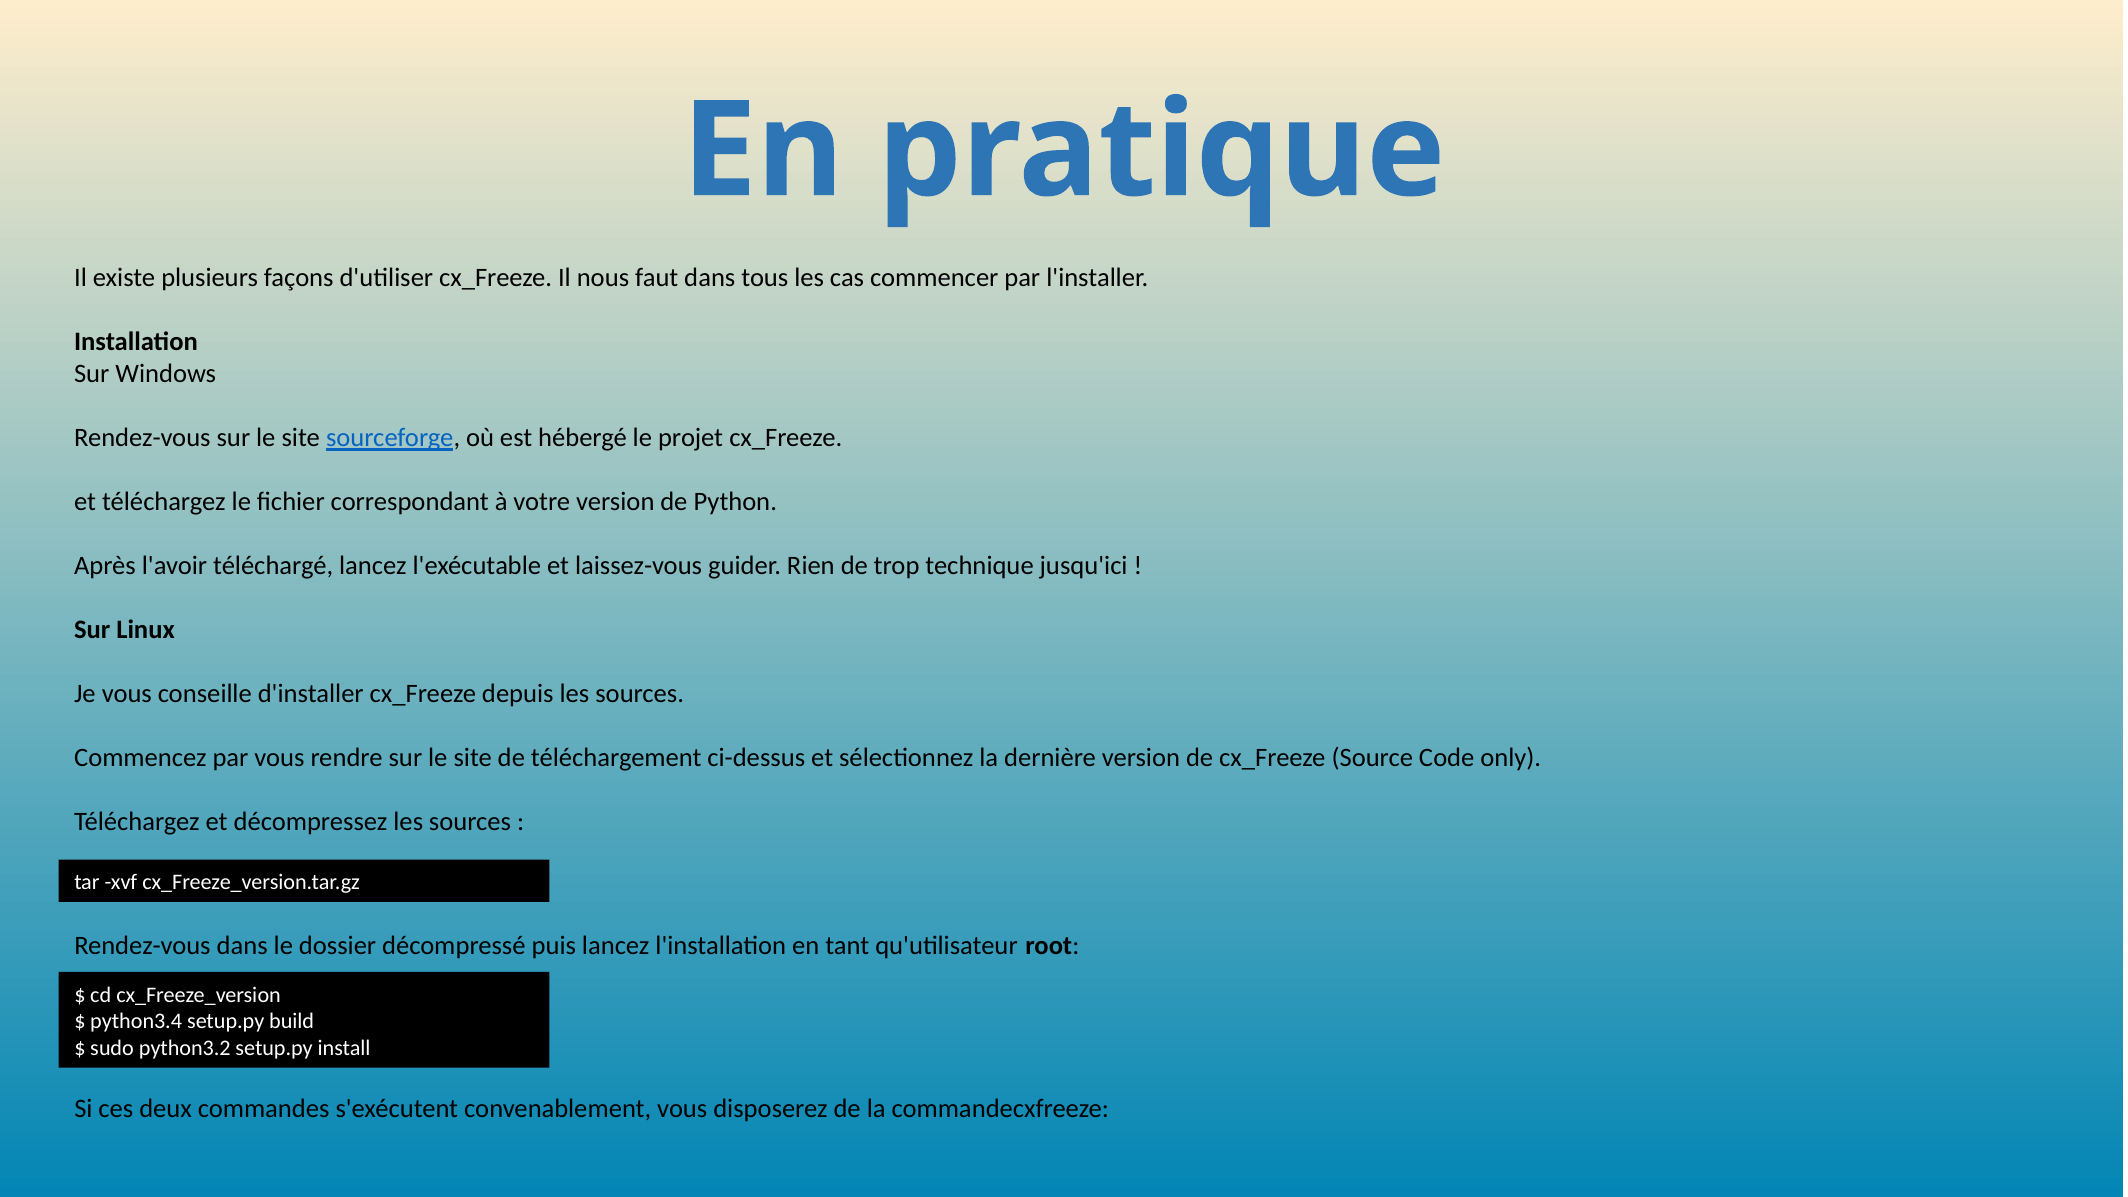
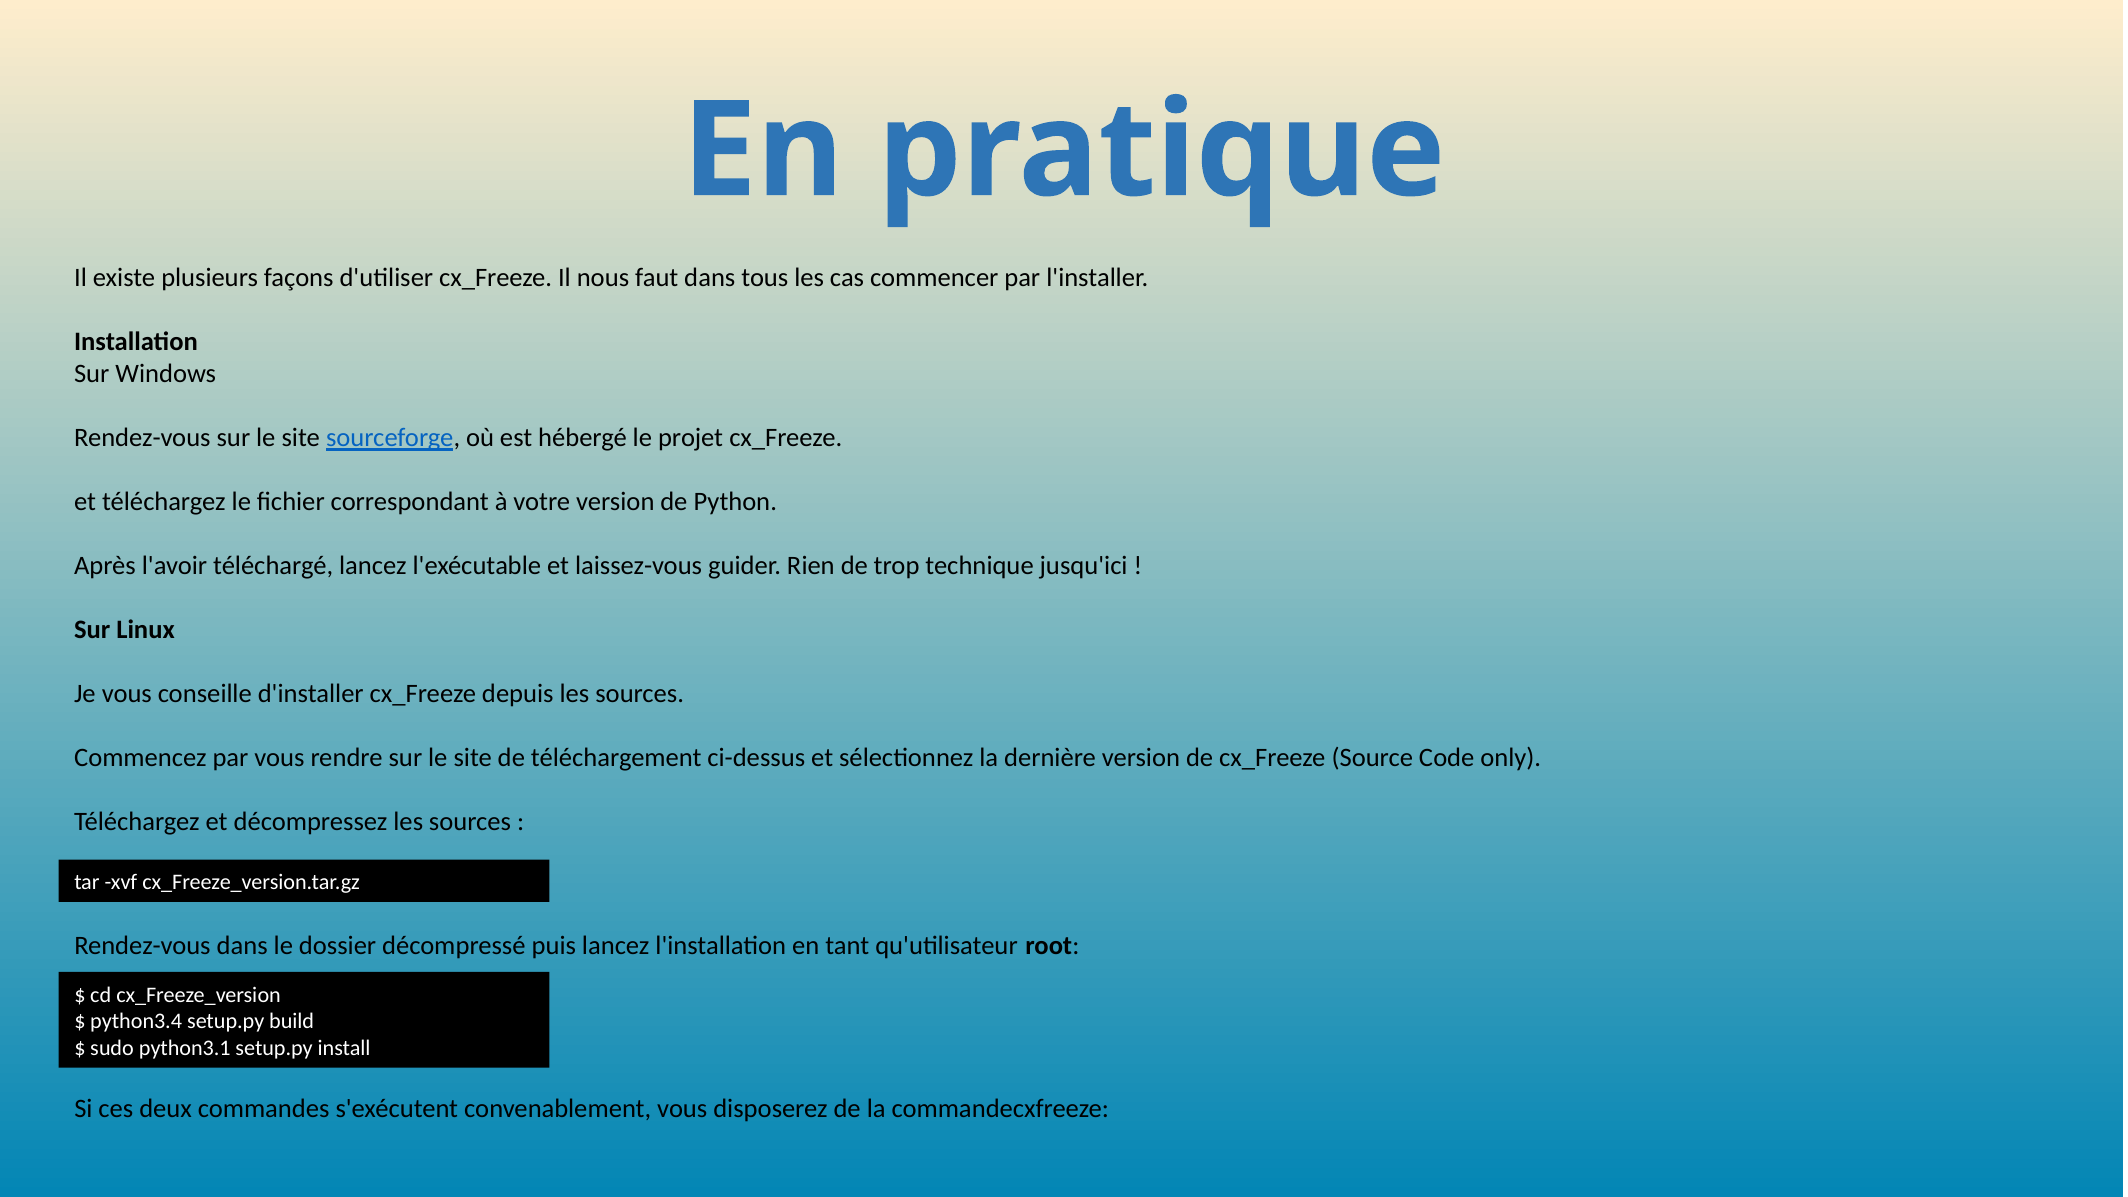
python3.2: python3.2 -> python3.1 (185, 1048)
